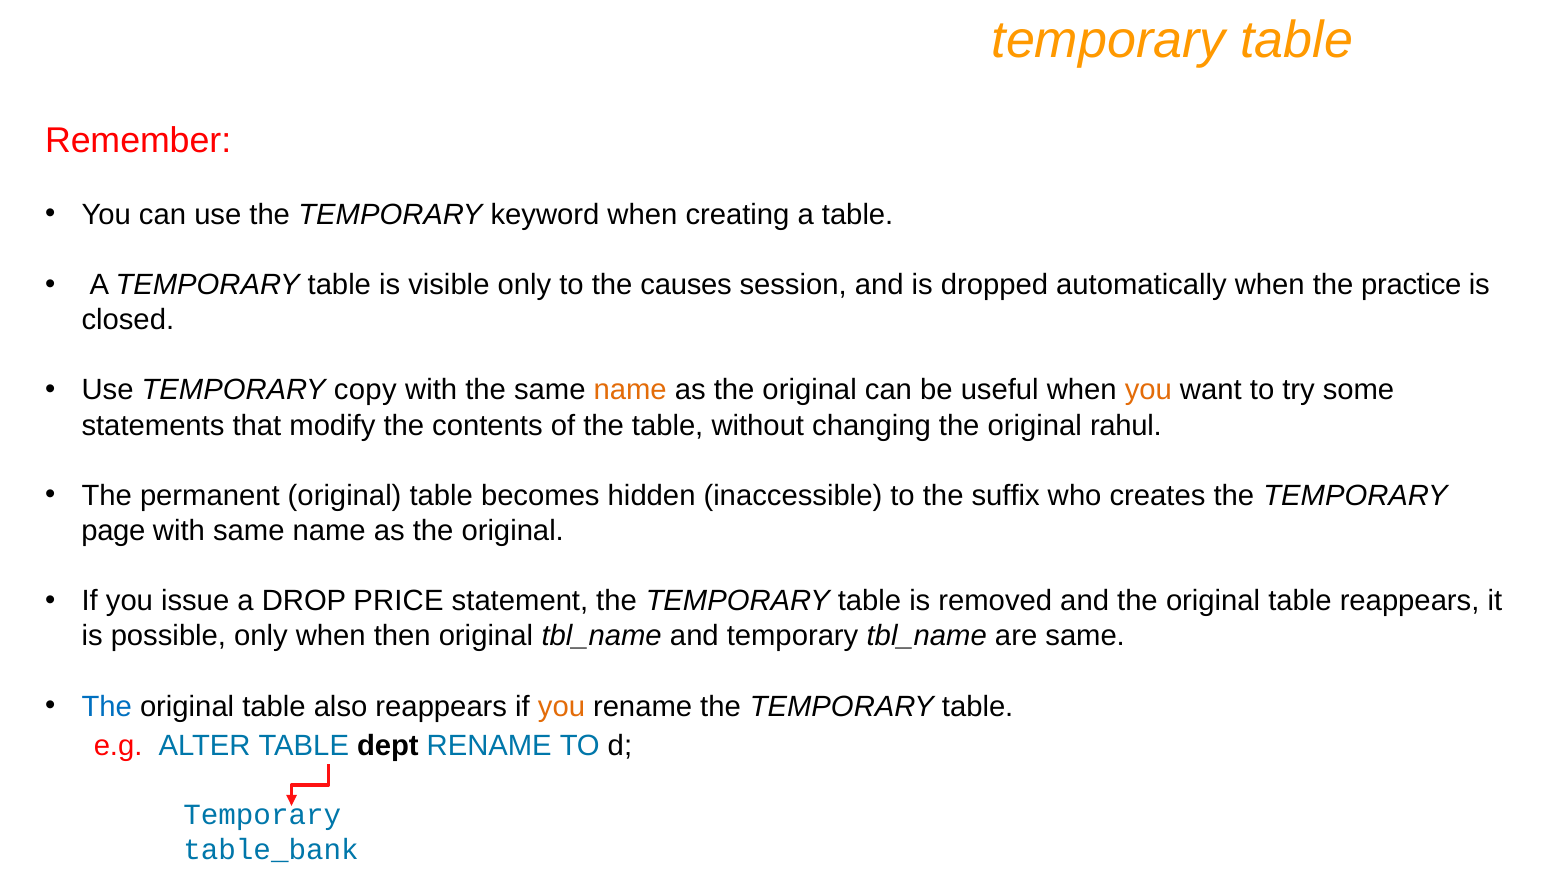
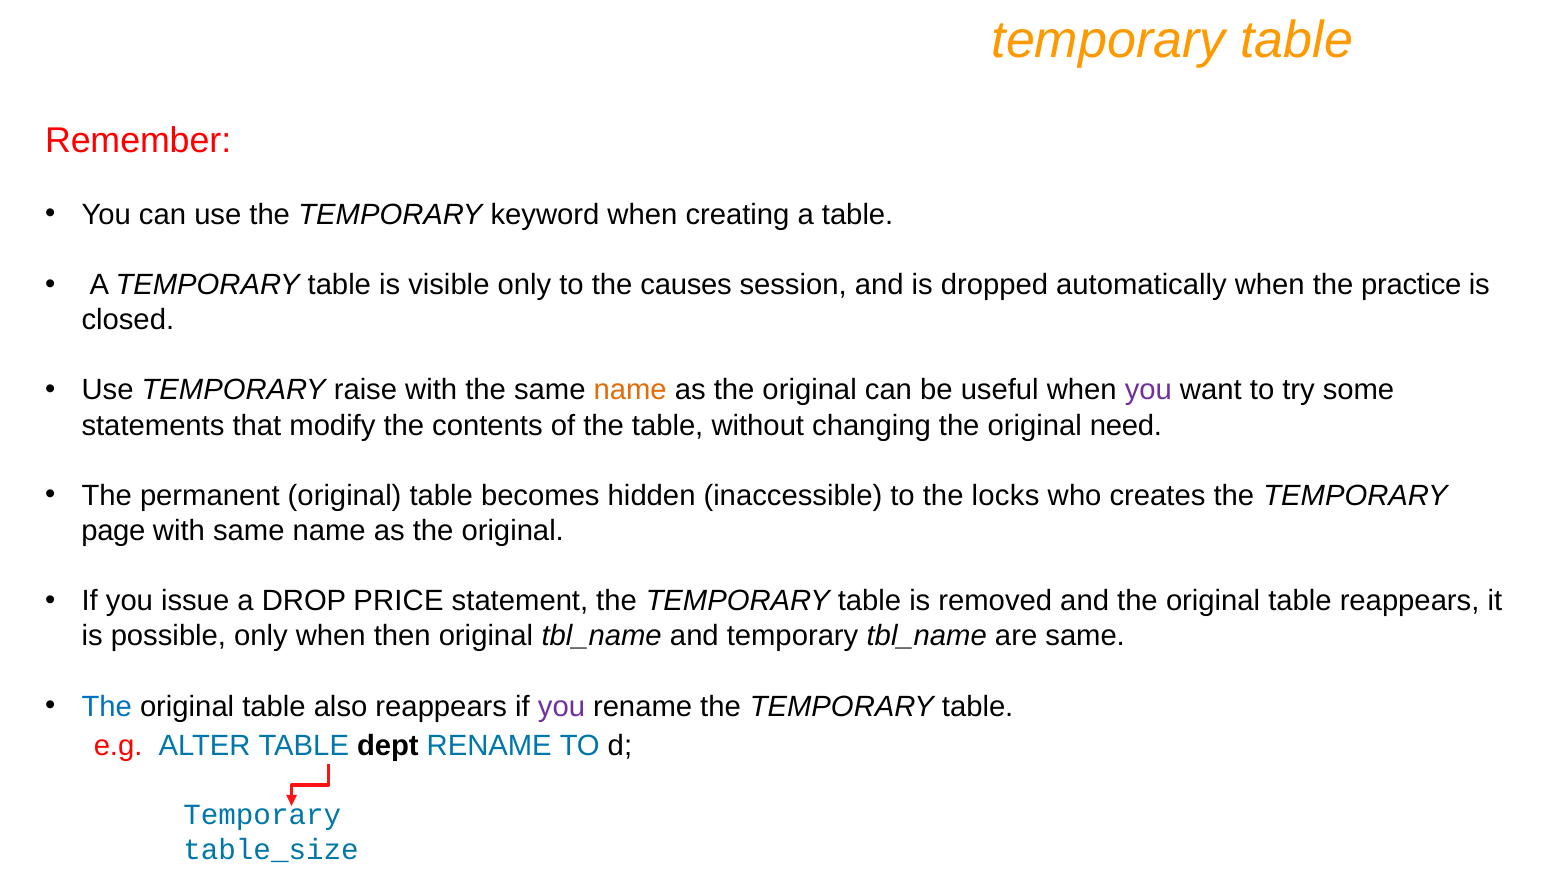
copy: copy -> raise (365, 390)
you colour: orange -> purple (1148, 390)
rahul: rahul -> need (1126, 425)
suffix: suffix -> locks (1006, 495)
you colour: orange -> purple (561, 706)
table_bank: table_bank -> table_size (271, 849)
